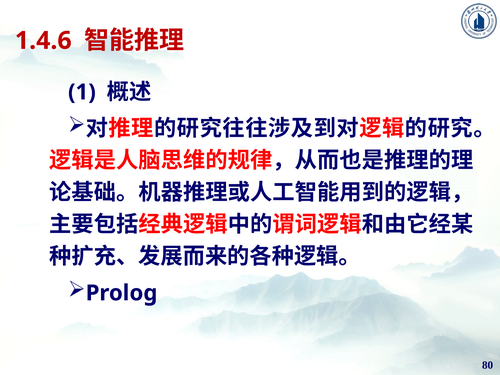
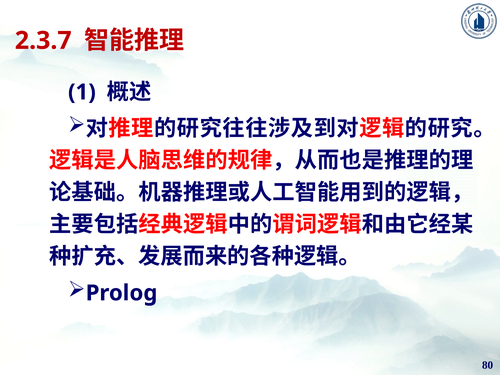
1.4.6: 1.4.6 -> 2.3.7 (43, 41)
